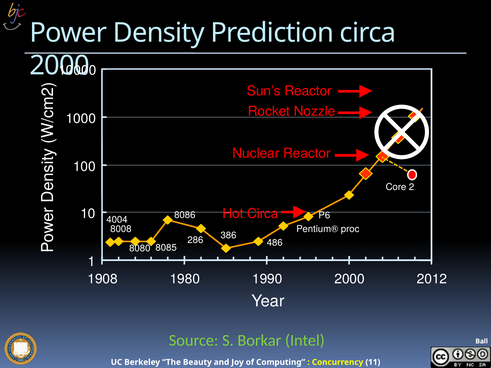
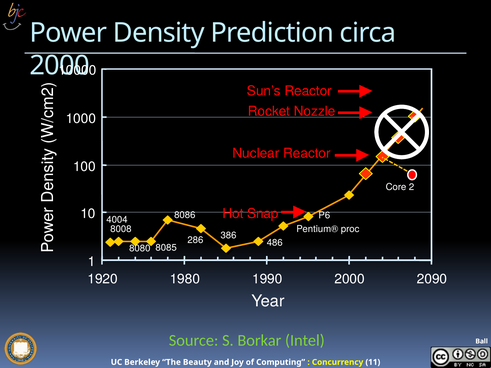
Hot Circa: Circa -> Snap (263, 214)
1908: 1908 -> 1920 (103, 279)
2012: 2012 -> 2090 (432, 279)
